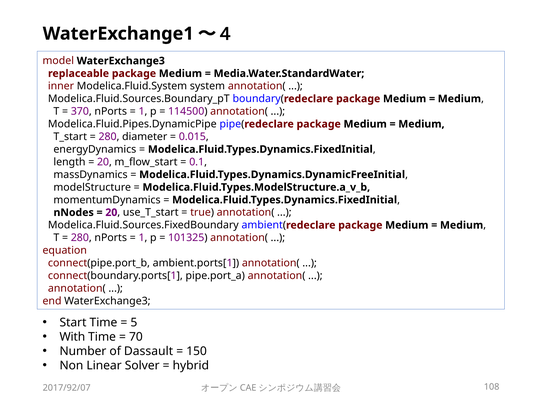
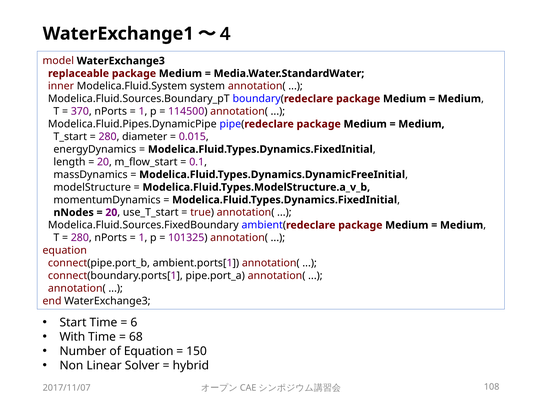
5: 5 -> 6 (134, 323)
70: 70 -> 68 (136, 337)
of Dassault: Dassault -> Equation (149, 352)
2017/92/07: 2017/92/07 -> 2017/11/07 (67, 388)
